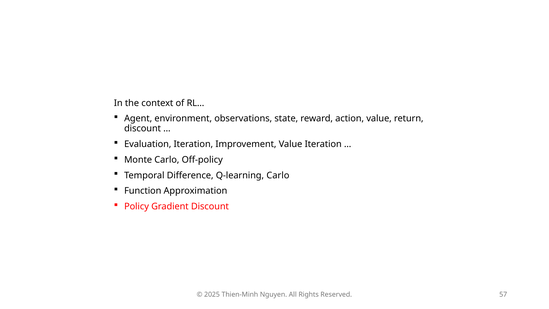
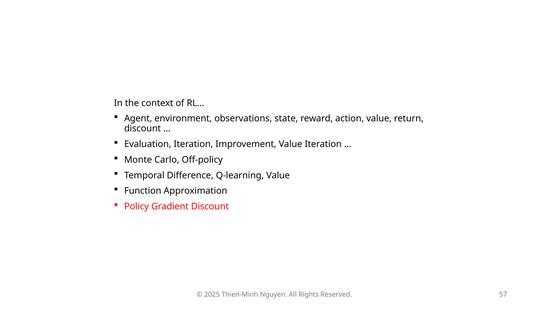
Q-learning Carlo: Carlo -> Value (278, 175)
